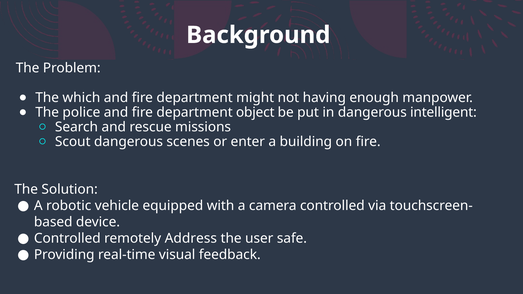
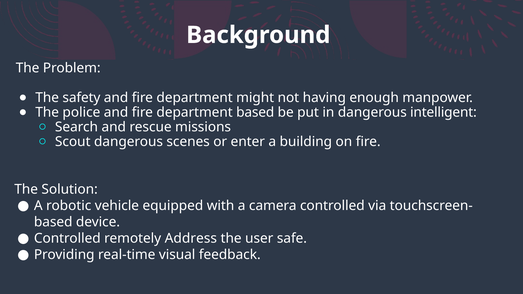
which: which -> safety (81, 98)
department object: object -> based (255, 112)
